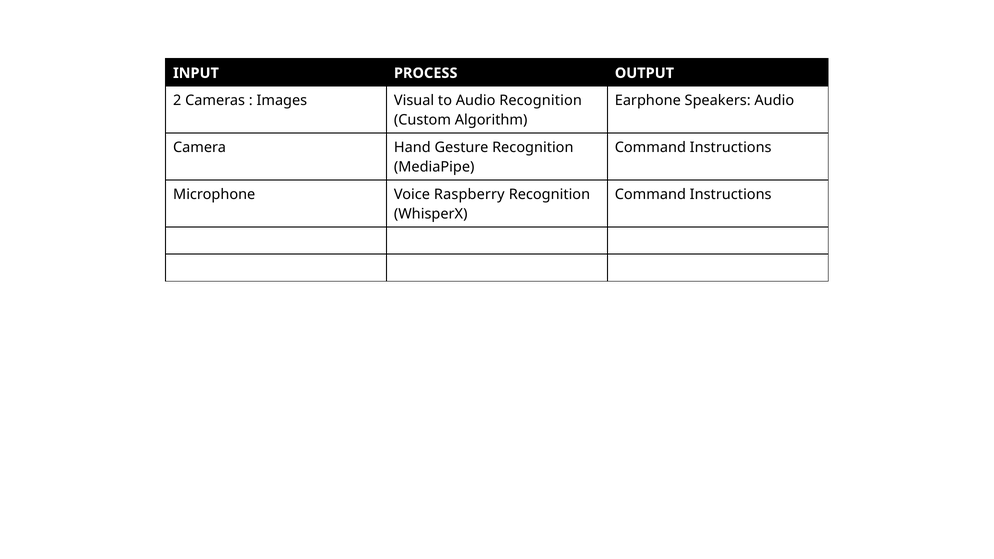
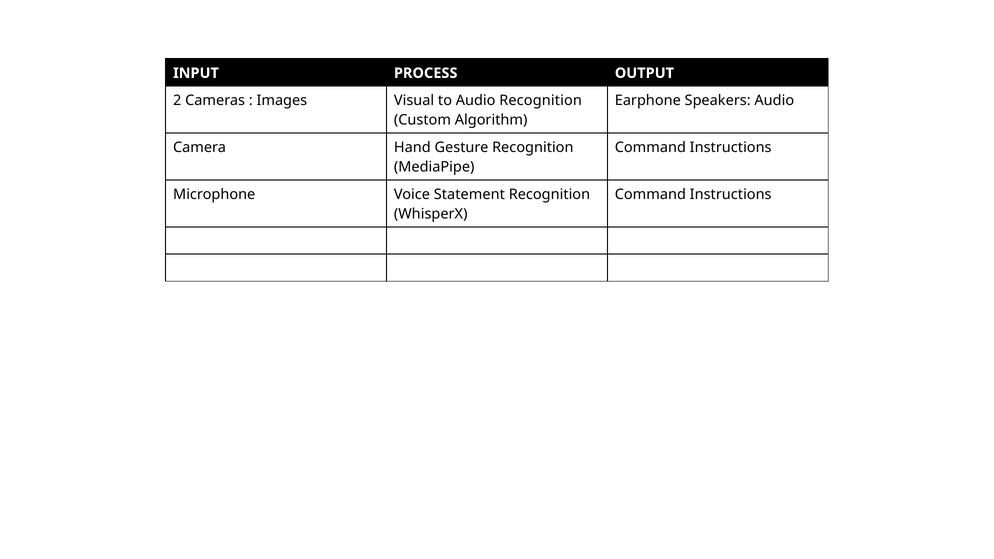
Raspberry: Raspberry -> Statement (469, 194)
